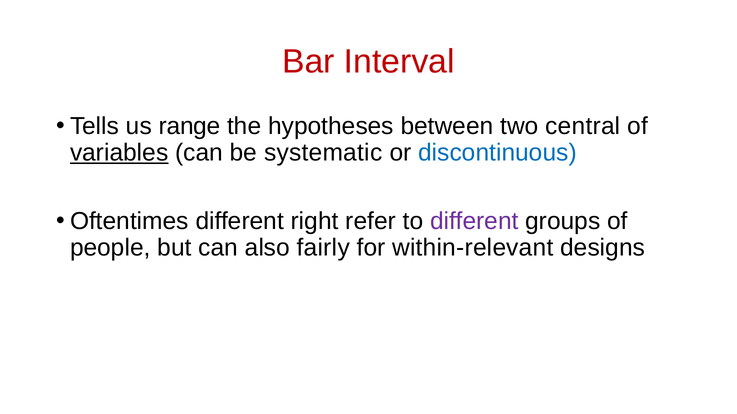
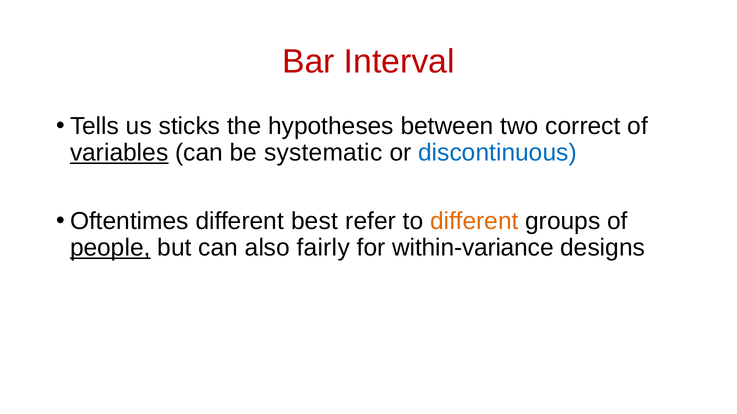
range: range -> sticks (189, 126)
central: central -> correct (583, 126)
right: right -> best (315, 221)
different colour: purple -> orange (474, 221)
people underline: none -> present (110, 248)
within-relevant: within-relevant -> within-variance (473, 248)
